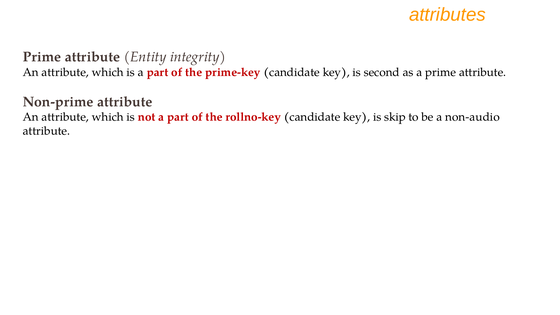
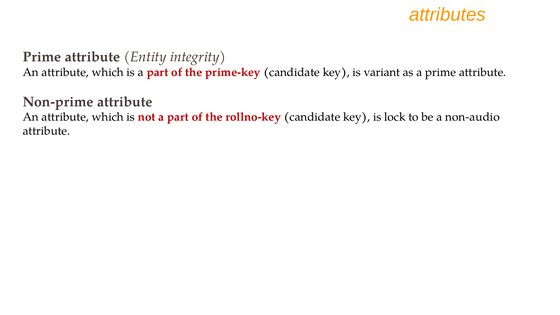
second: second -> variant (382, 72)
skip: skip -> lock (395, 117)
